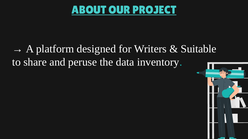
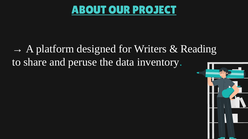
Suitable: Suitable -> Reading (199, 49)
